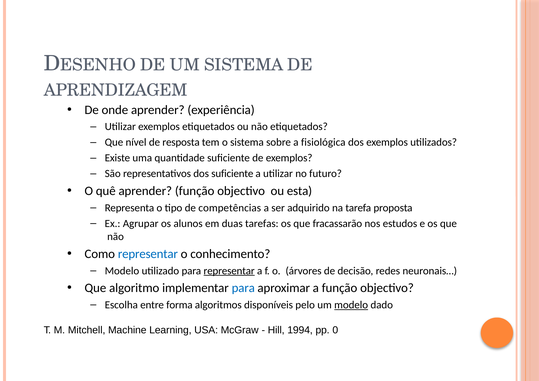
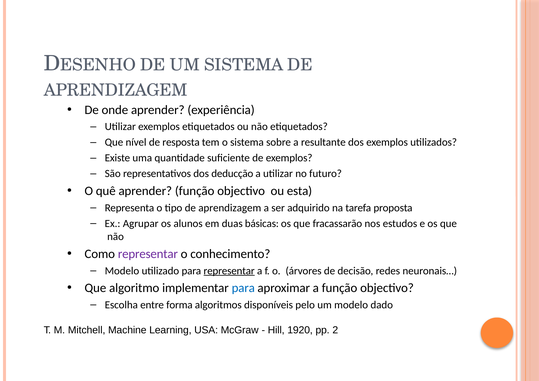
fisiológica: fisiológica -> resultante (323, 142)
dos suficiente: suficiente -> deducção (232, 174)
tipo de competências: competências -> aprendizagem (230, 208)
tarefas: tarefas -> básicas (262, 223)
representar colour: blue -> purple (148, 254)
modelo underline: present -> none (351, 305)
1994: 1994 -> 1920 (300, 330)
0: 0 -> 2 (335, 330)
